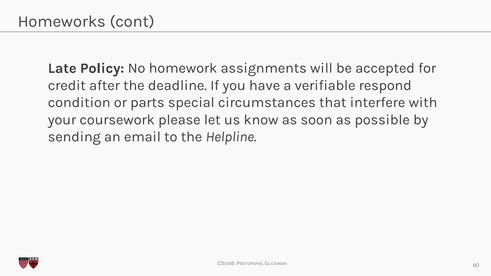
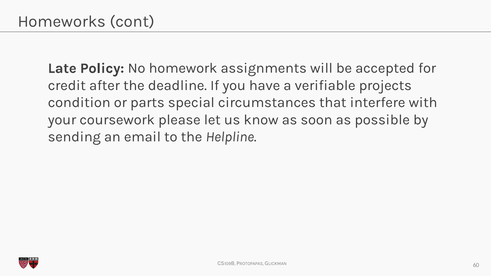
respond: respond -> projects (385, 85)
